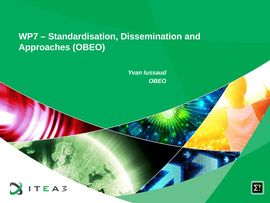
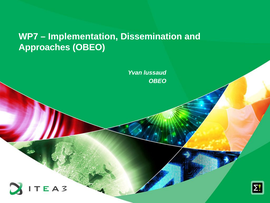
Standardisation: Standardisation -> Implementation (83, 36)
